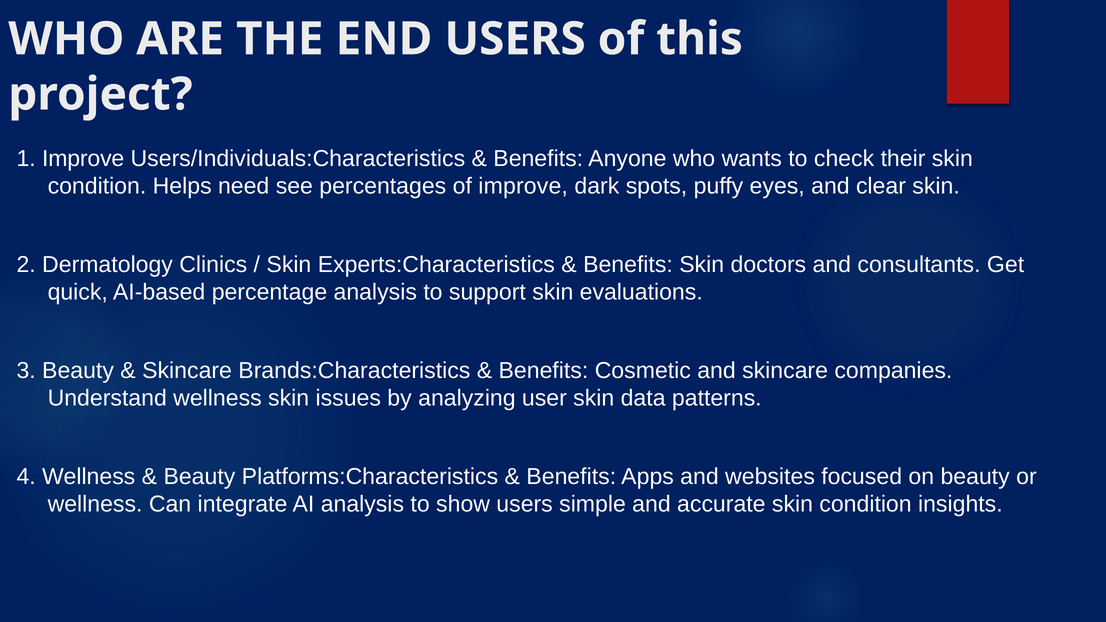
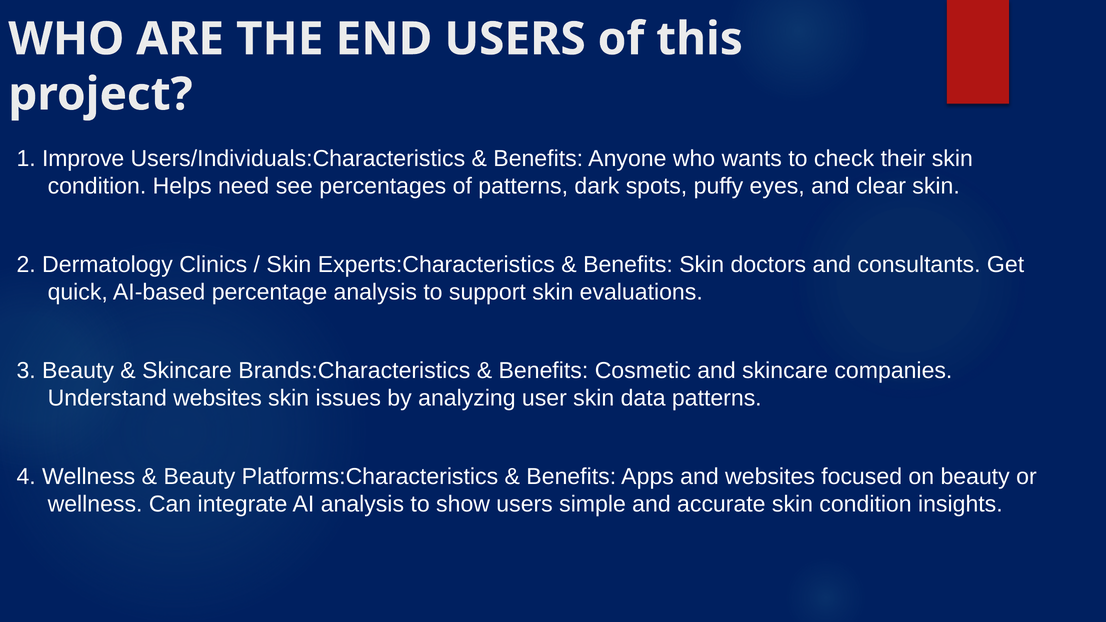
of improve: improve -> patterns (523, 186)
Understand wellness: wellness -> websites (218, 398)
